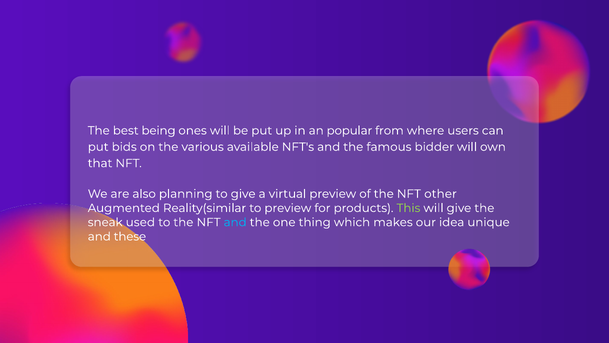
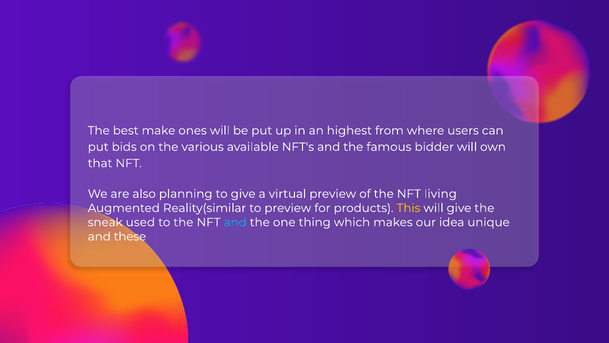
being: being -> make (159, 130)
popular: popular -> highest (349, 130)
other: other -> living (441, 194)
This colour: light green -> yellow (408, 208)
